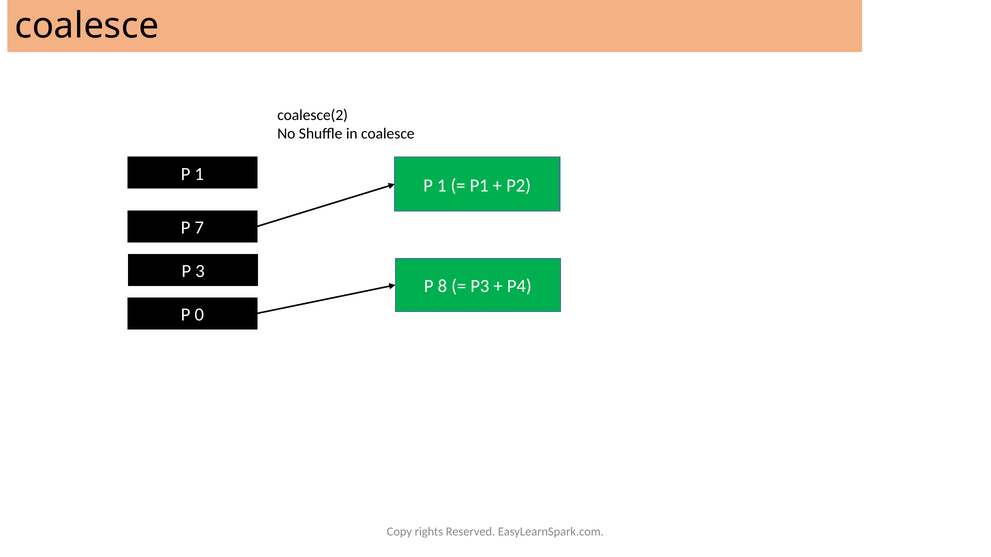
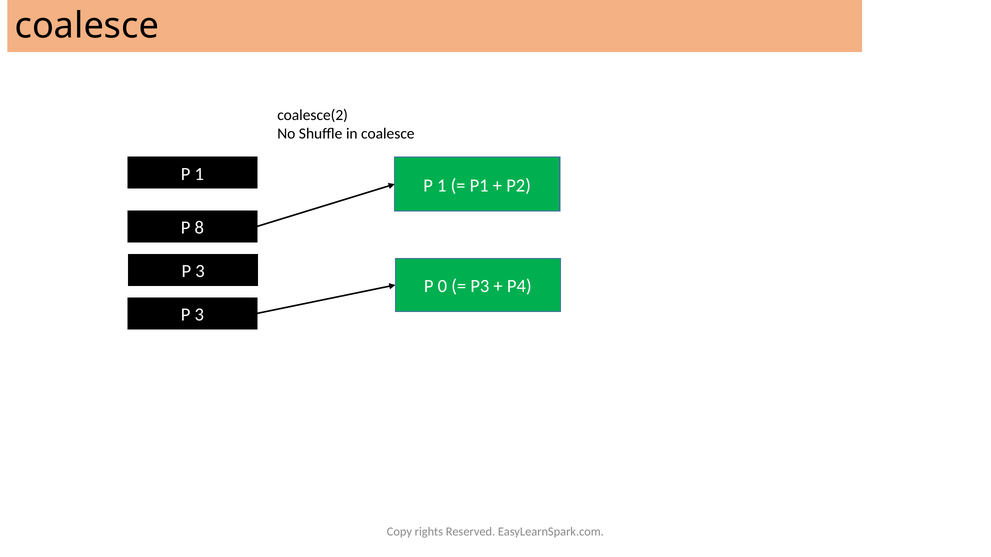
7: 7 -> 8 (199, 228)
8: 8 -> 0 (442, 286)
0: 0 -> 3 (199, 315)
